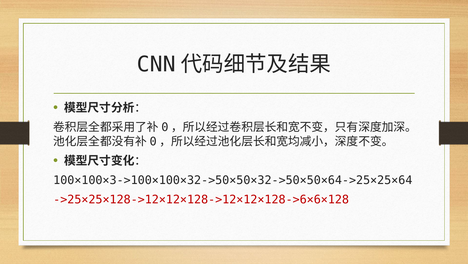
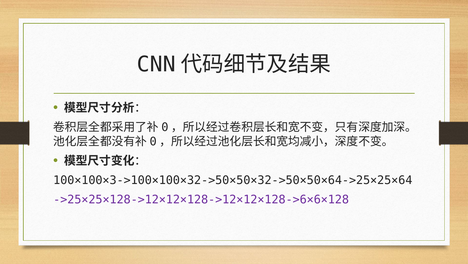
->25×25×128->12×12×128->12×12×128->6×6×128 colour: red -> purple (201, 199)
